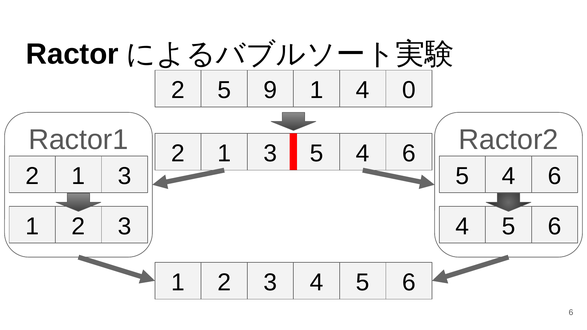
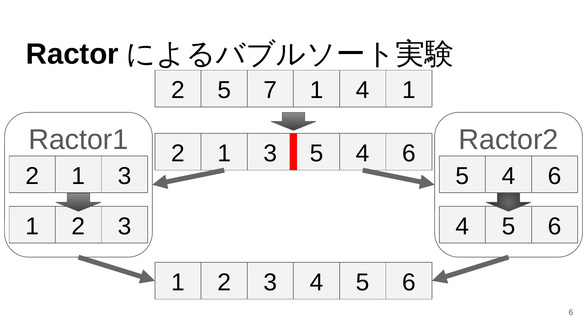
9: 9 -> 7 (270, 90)
4 0: 0 -> 1 (409, 90)
